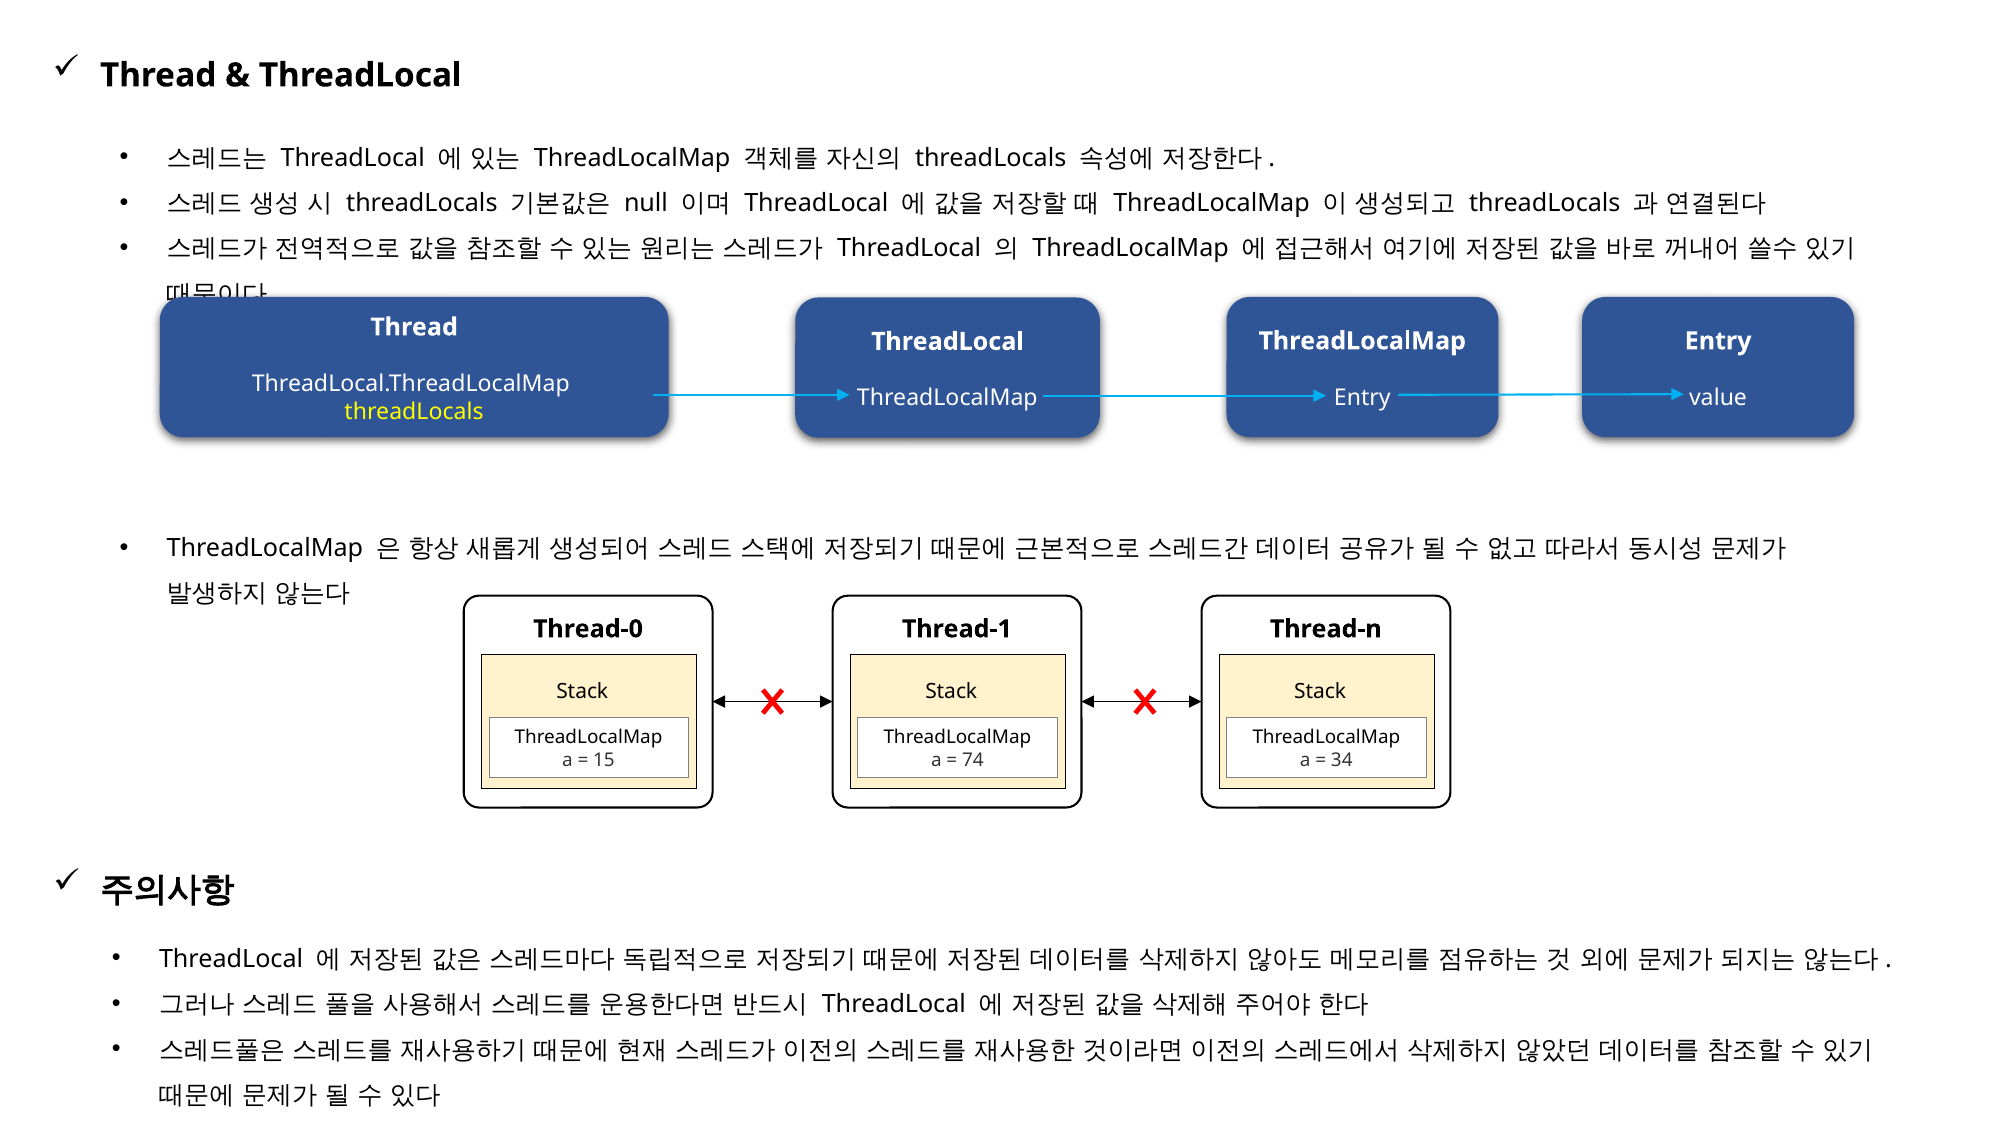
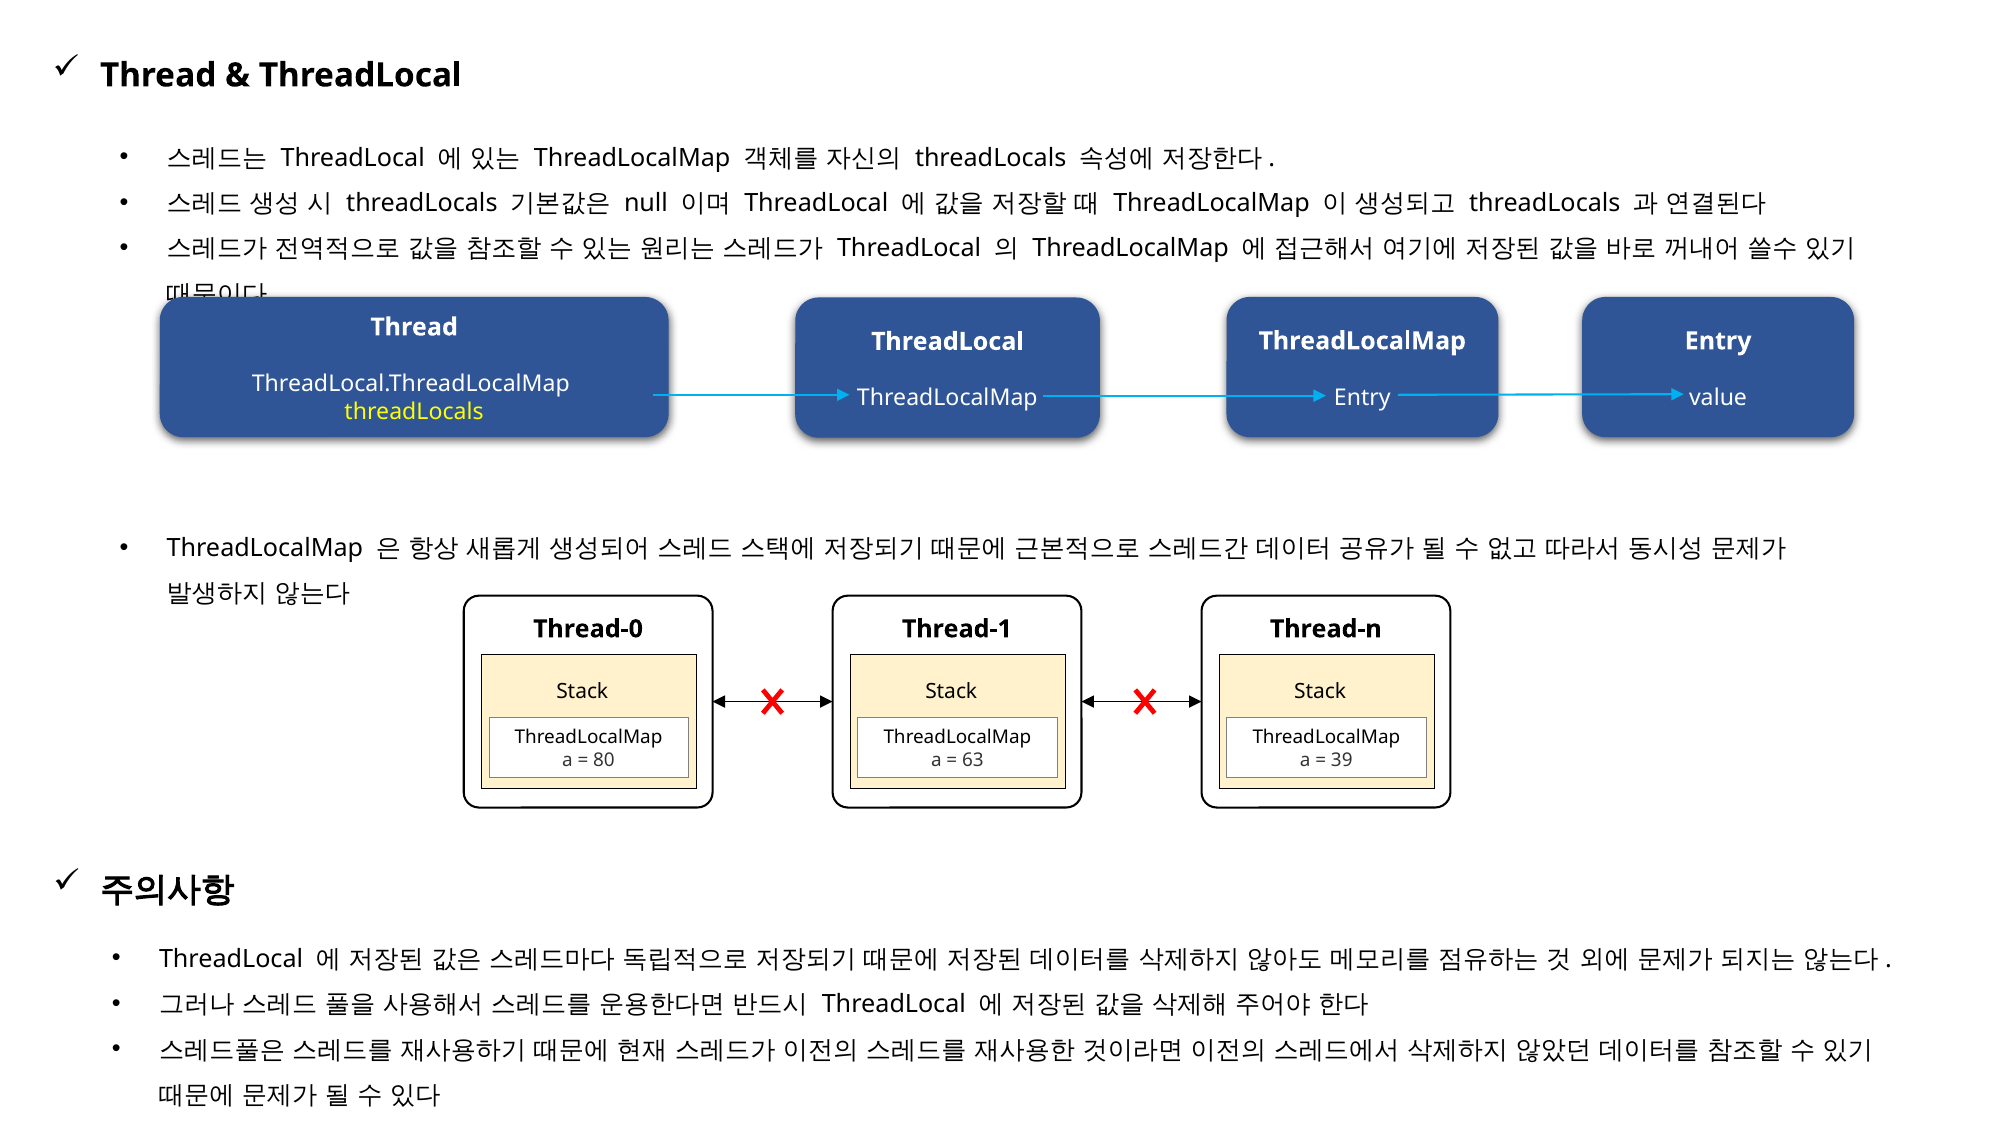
15: 15 -> 80 (604, 760)
74: 74 -> 63 (973, 760)
34: 34 -> 39 (1342, 760)
